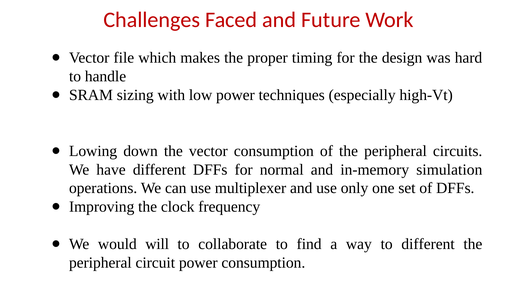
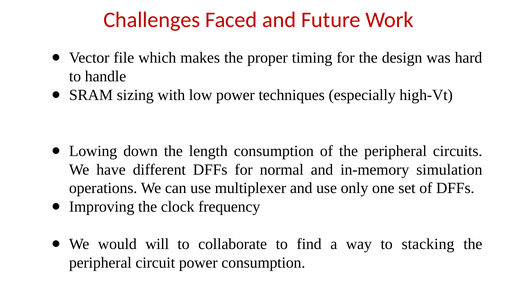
the vector: vector -> length (208, 151)
to different: different -> stacking (428, 244)
